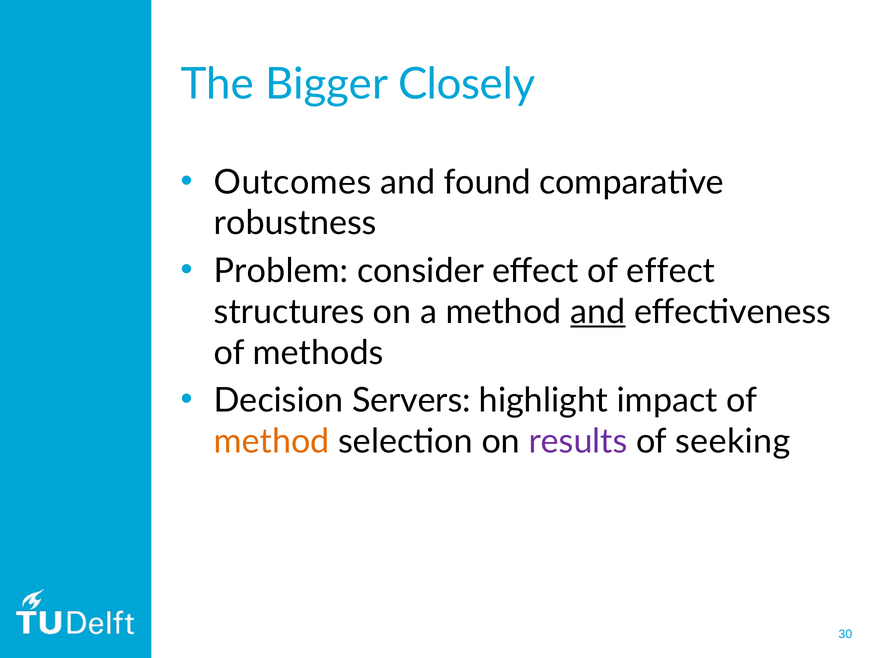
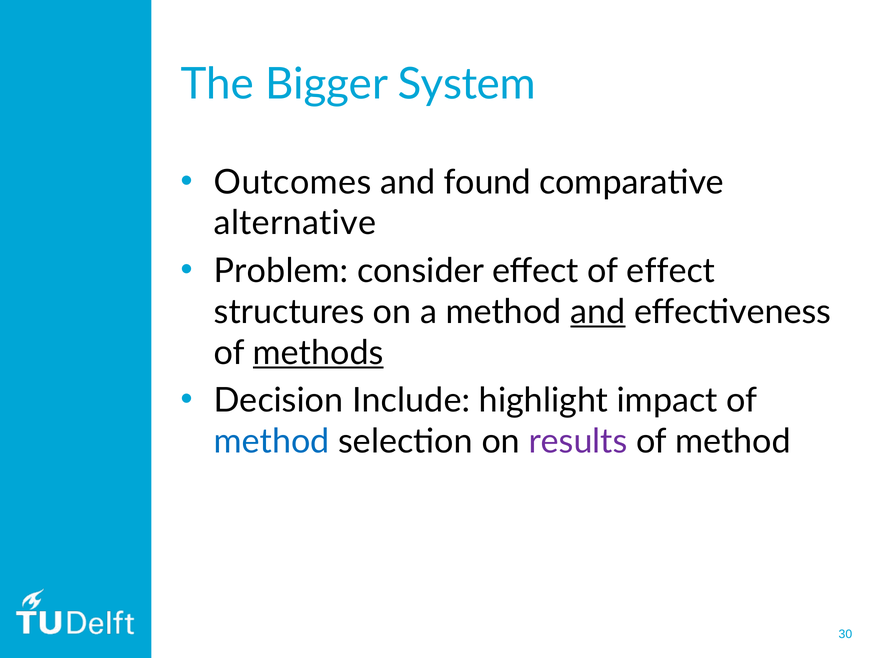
Closely: Closely -> System (467, 84)
robustness: robustness -> alternative (295, 223)
methods underline: none -> present (318, 353)
Servers: Servers -> Include (411, 401)
method colour: orange -> blue (272, 442)
seeking: seeking -> method (733, 442)
